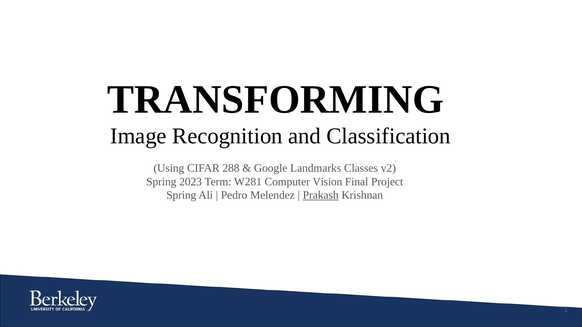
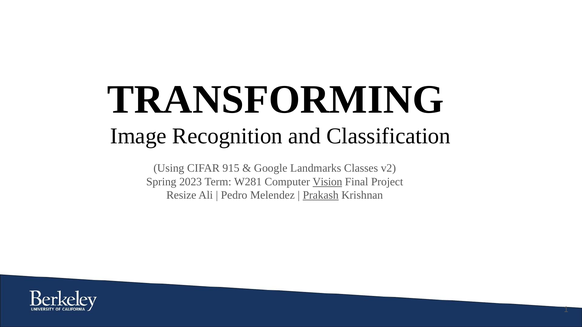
288: 288 -> 915 (231, 168)
Vision underline: none -> present (327, 182)
Spring: Spring -> Resize (181, 195)
